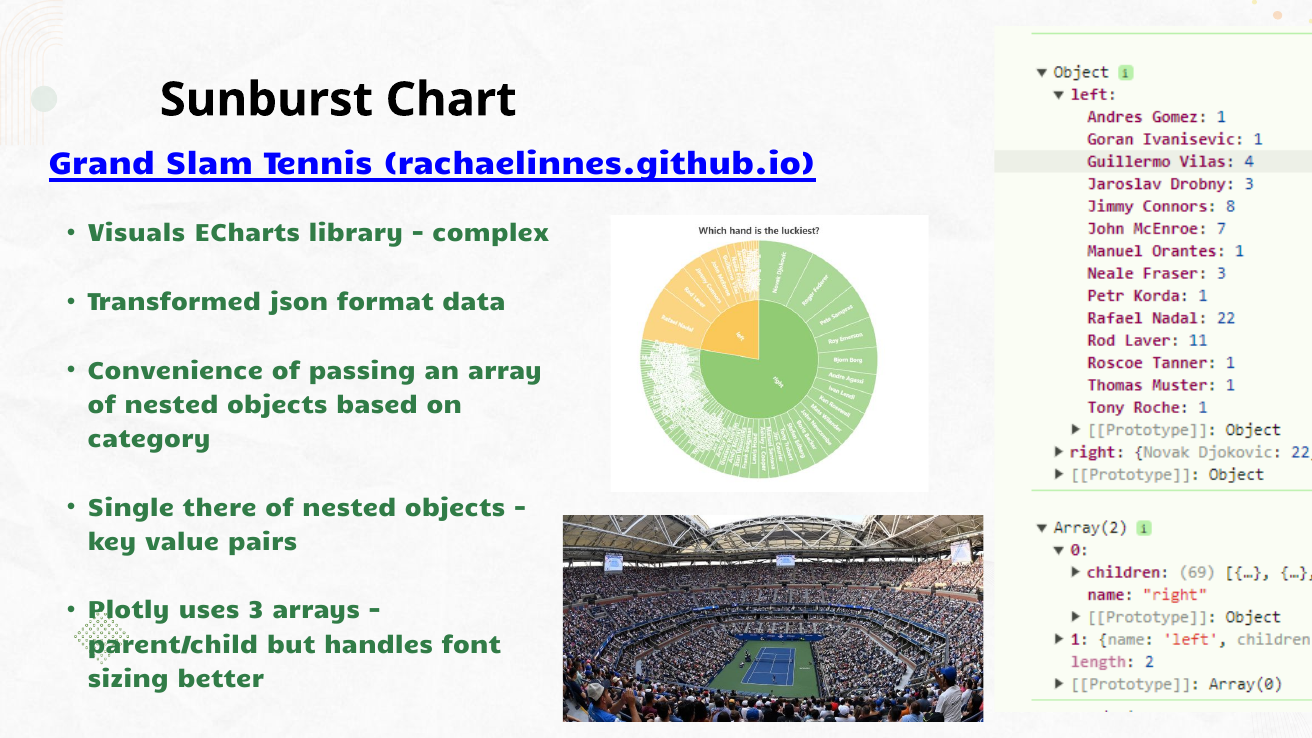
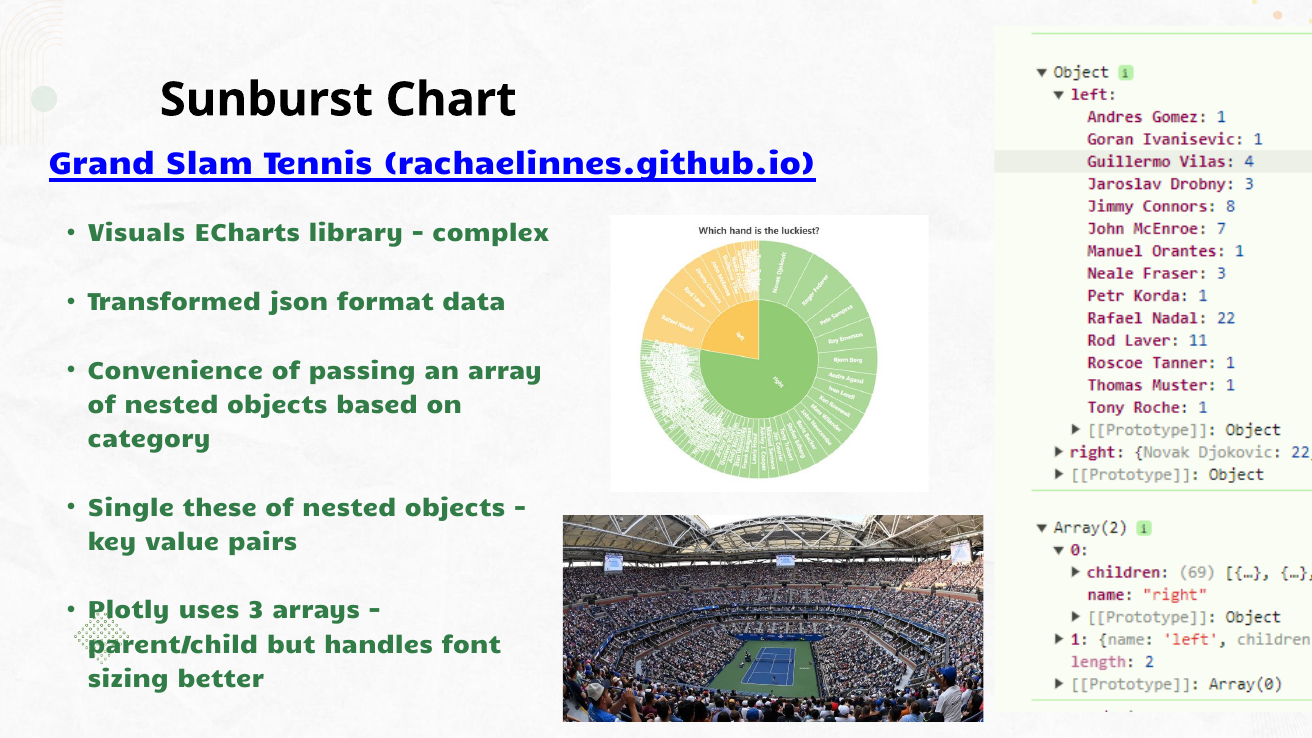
there: there -> these (220, 508)
